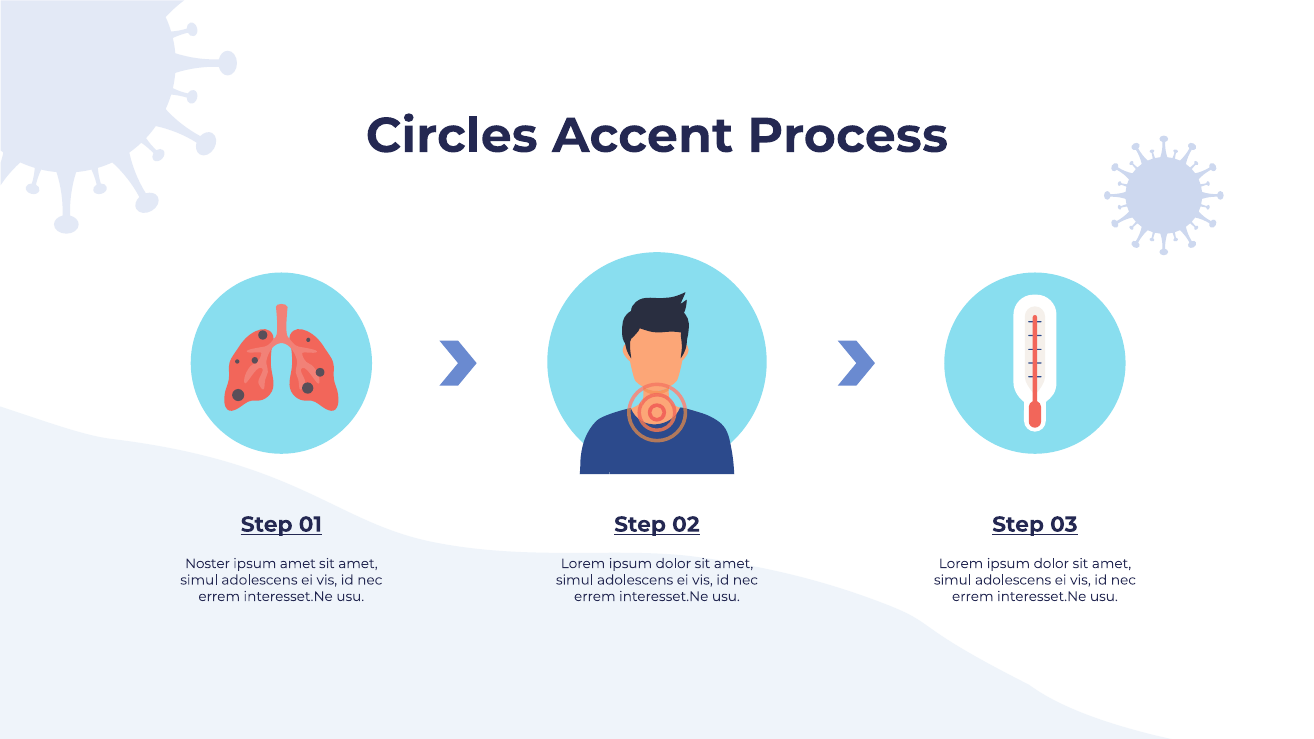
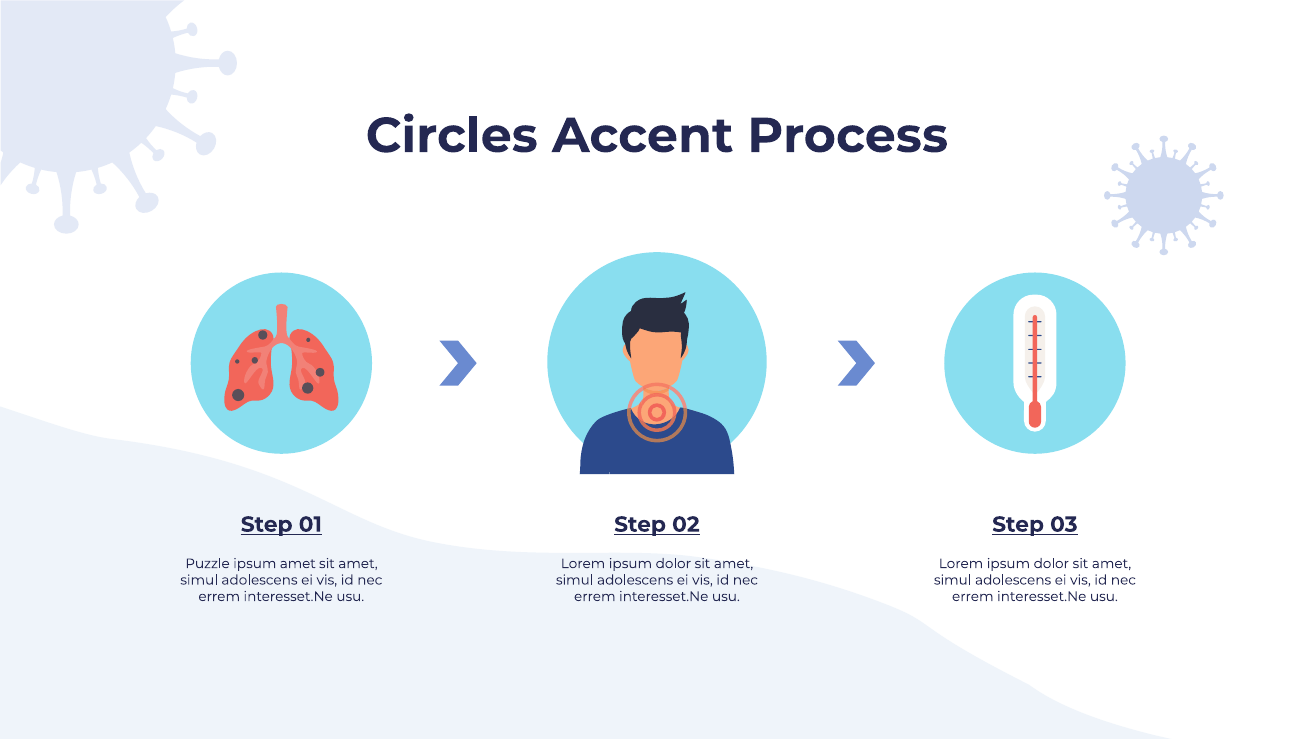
Noster: Noster -> Puzzle (207, 564)
